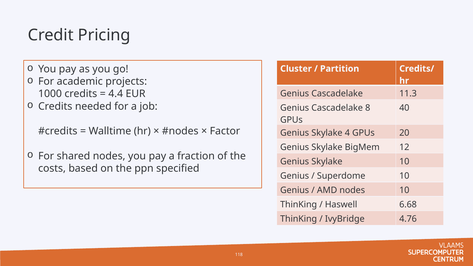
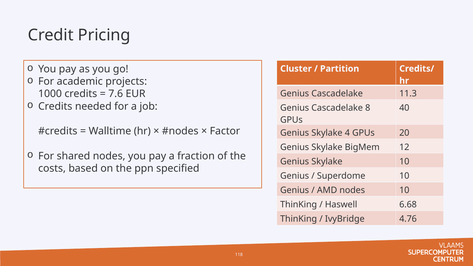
4.4: 4.4 -> 7.6 (116, 94)
